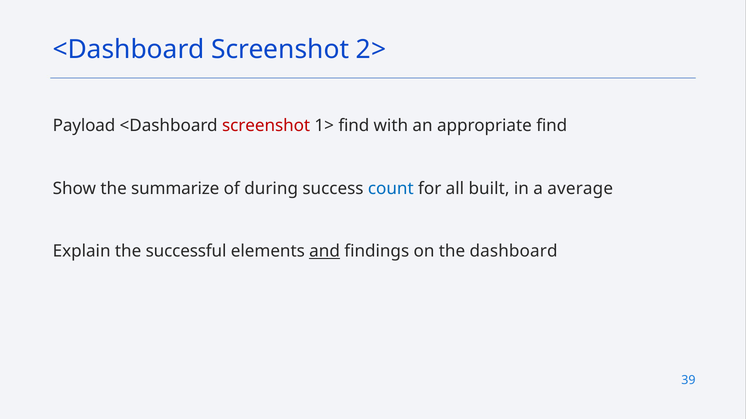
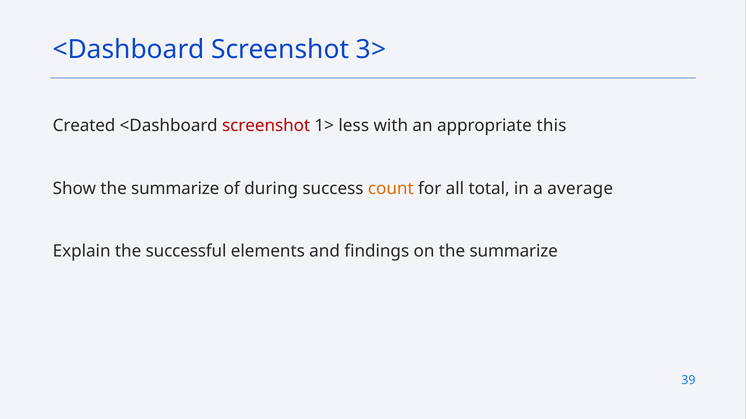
2>: 2> -> 3> (371, 50)
Payload: Payload -> Created (84, 126)
1> find: find -> less (354, 126)
appropriate find: find -> this (552, 126)
count colour: blue -> orange (391, 189)
built: built -> total (489, 189)
and underline: present -> none (325, 251)
on the dashboard: dashboard -> summarize (514, 251)
